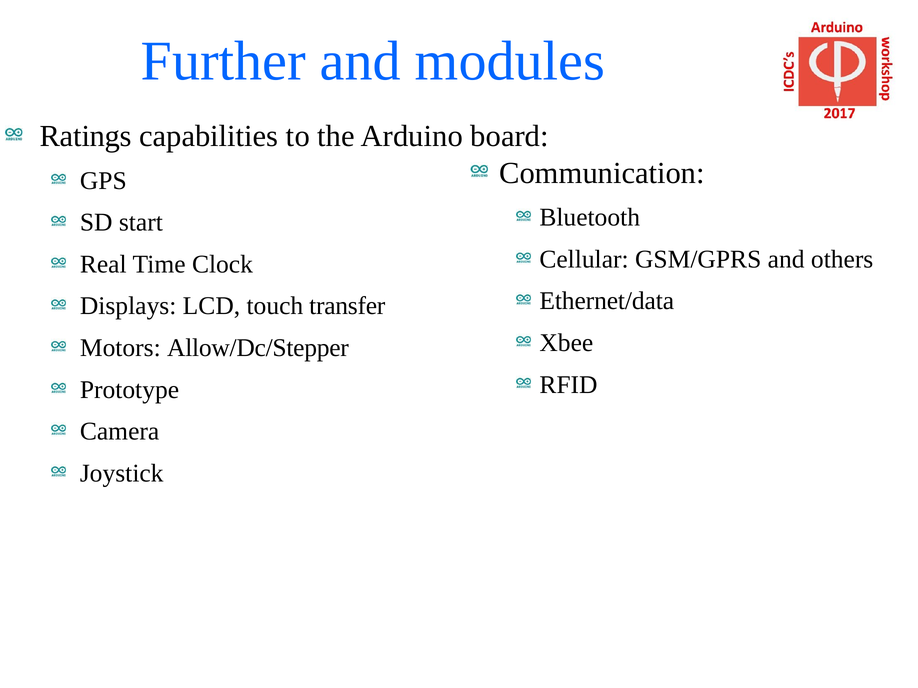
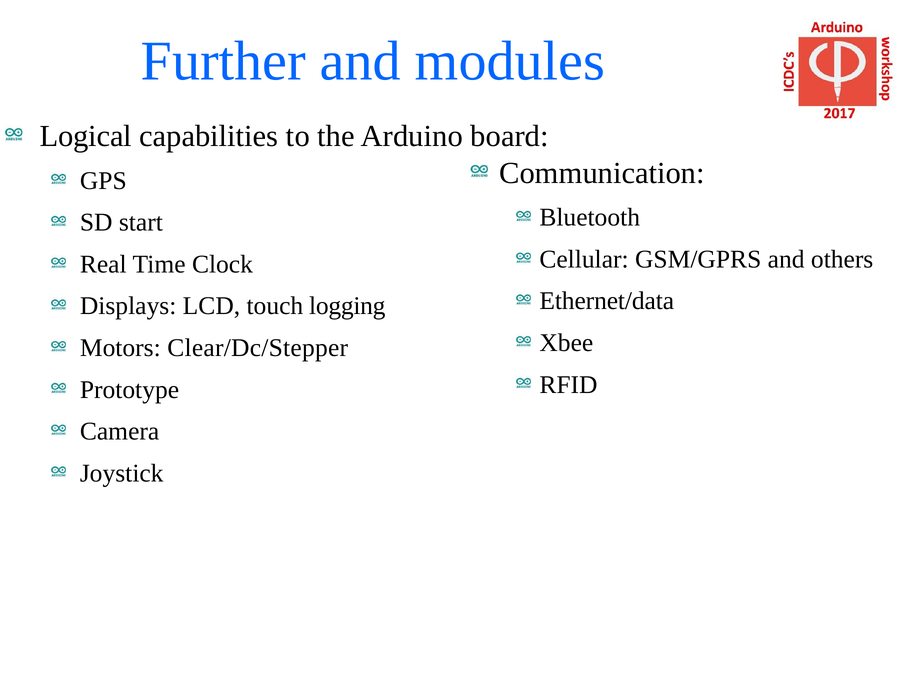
Ratings: Ratings -> Logical (86, 136)
transfer: transfer -> logging (347, 306)
Allow/Dc/Stepper: Allow/Dc/Stepper -> Clear/Dc/Stepper (258, 348)
